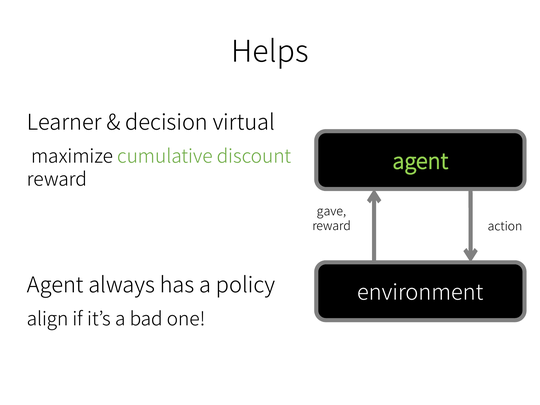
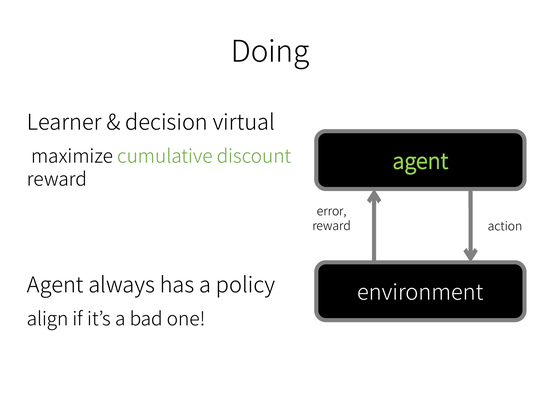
Helps: Helps -> Doing (270, 52)
gave: gave -> error (332, 211)
